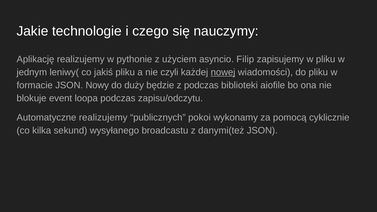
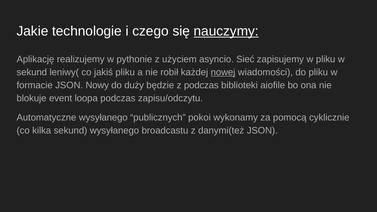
nauczymy underline: none -> present (226, 31)
Filip: Filip -> Sieć (245, 59)
jednym: jednym -> sekund (32, 72)
czyli: czyli -> robił (169, 72)
Automatyczne realizujemy: realizujemy -> wysyłanego (103, 118)
